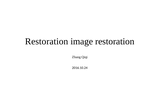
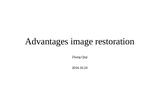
Restoration: Restoration -> Advantages (47, 41)
